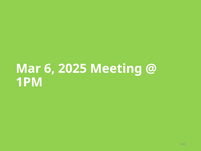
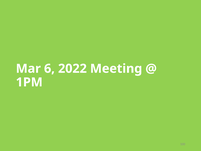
2025: 2025 -> 2022 (72, 69)
